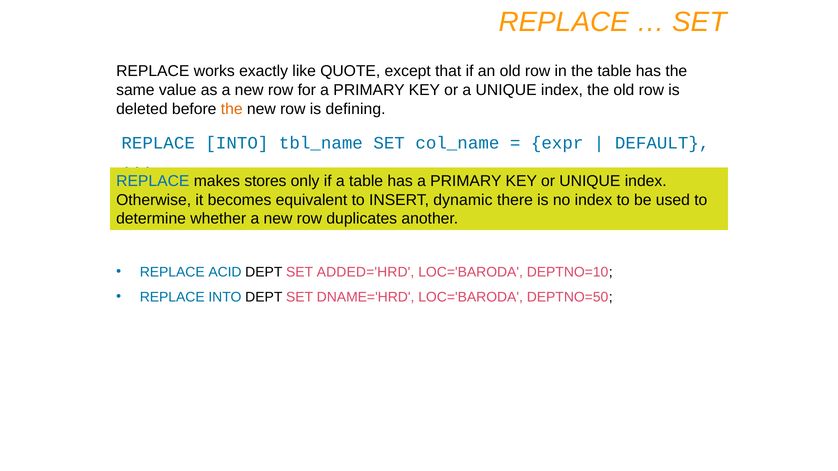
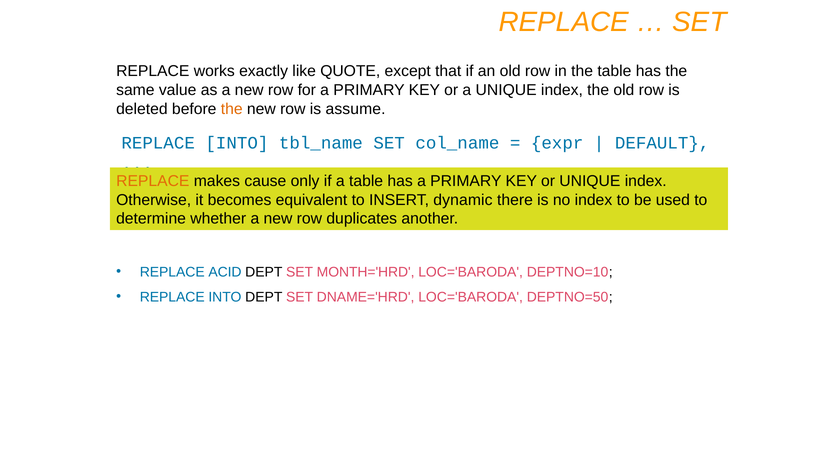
defining: defining -> assume (356, 109)
REPLACE colour: blue -> orange (153, 181)
stores: stores -> cause (265, 181)
ADDED='HRD: ADDED='HRD -> MONTH='HRD (366, 272)
